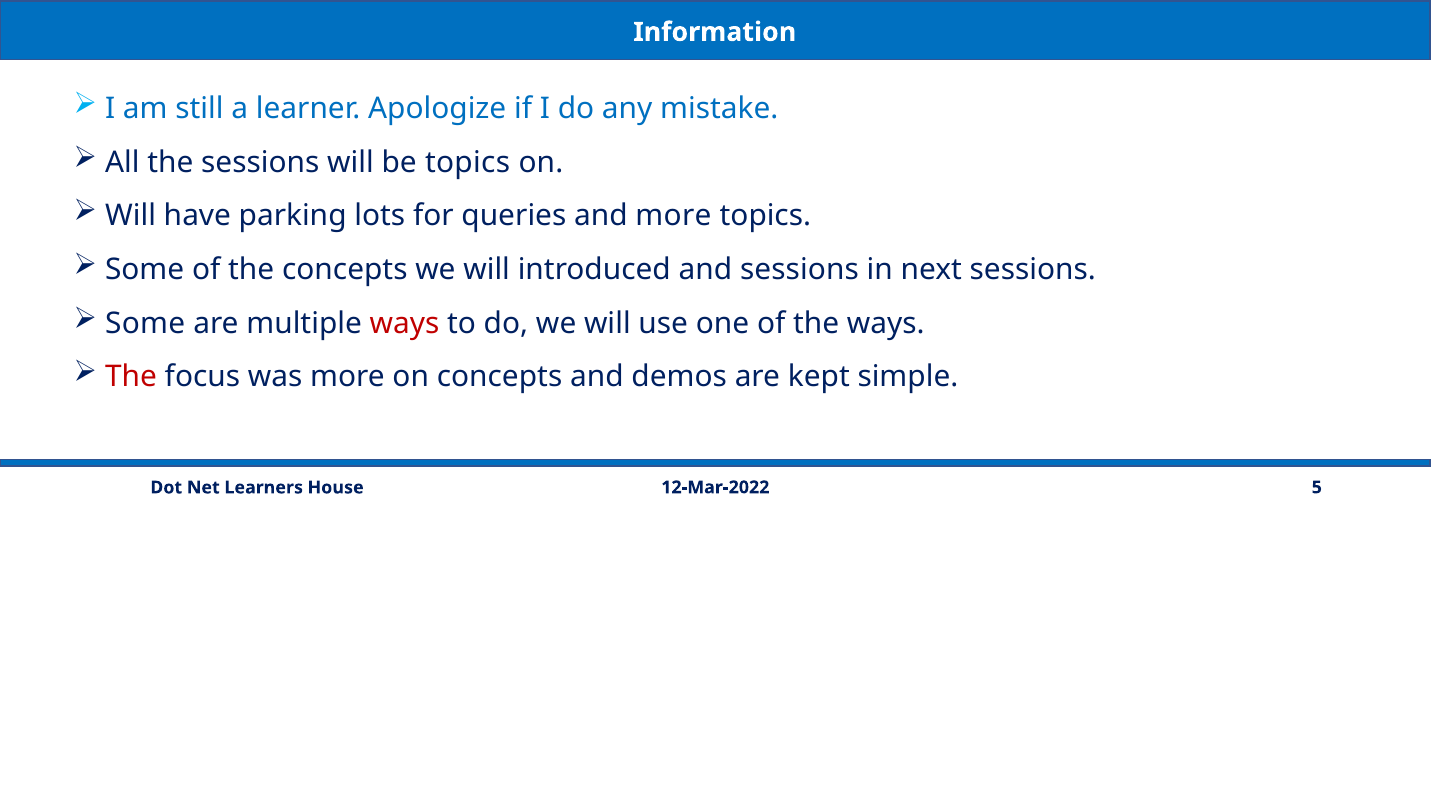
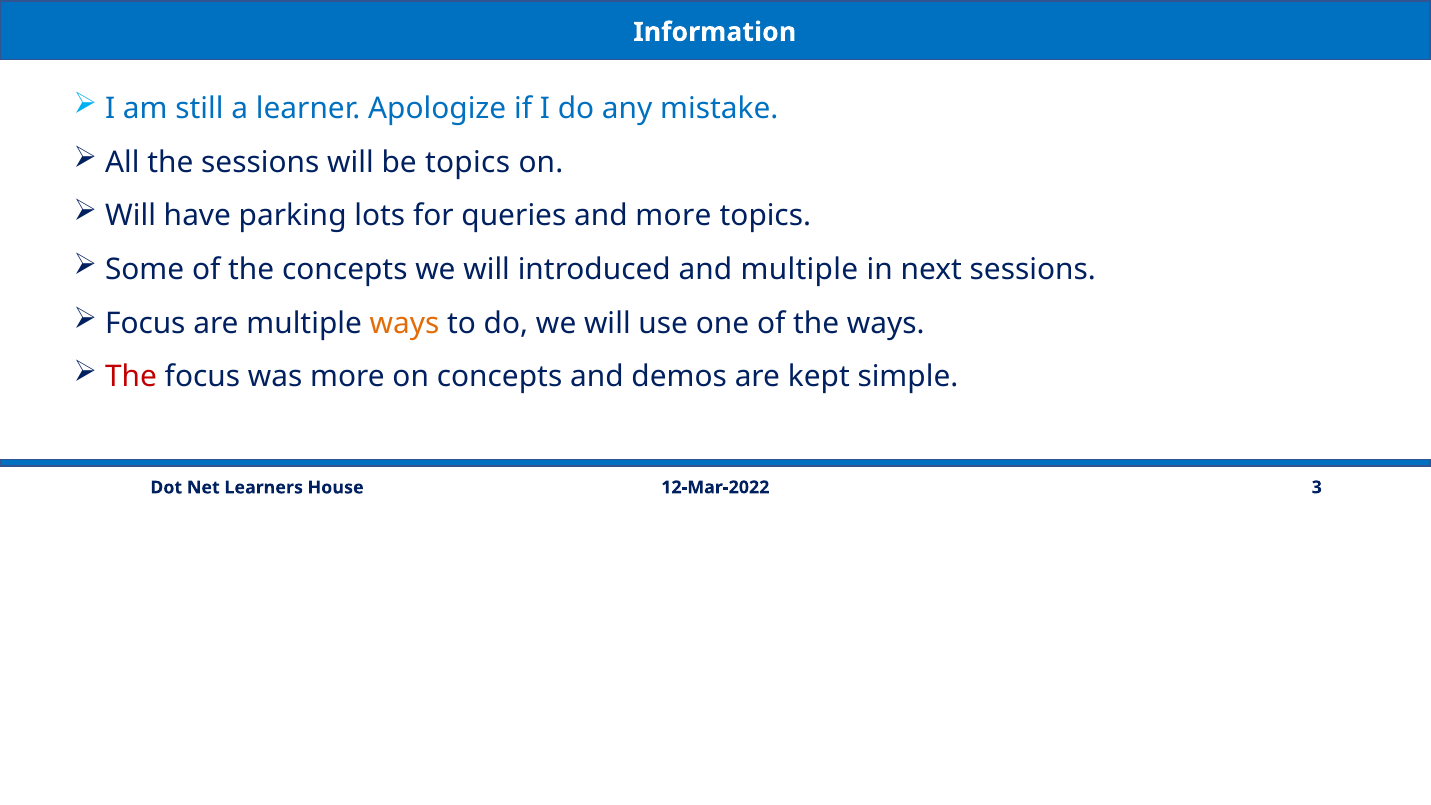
and sessions: sessions -> multiple (799, 270)
Some: Some -> Focus (145, 323)
ways colour: red -> orange (405, 323)
5: 5 -> 3 (1317, 487)
